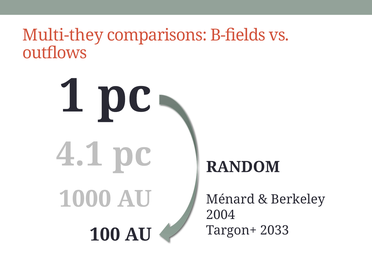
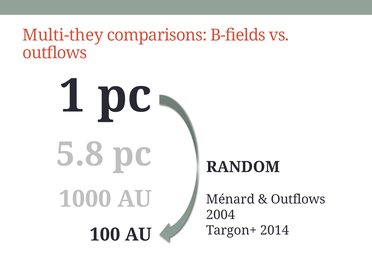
4.1: 4.1 -> 5.8 (80, 154)
Berkeley: Berkeley -> Outflows (298, 199)
2033: 2033 -> 2014 (275, 230)
